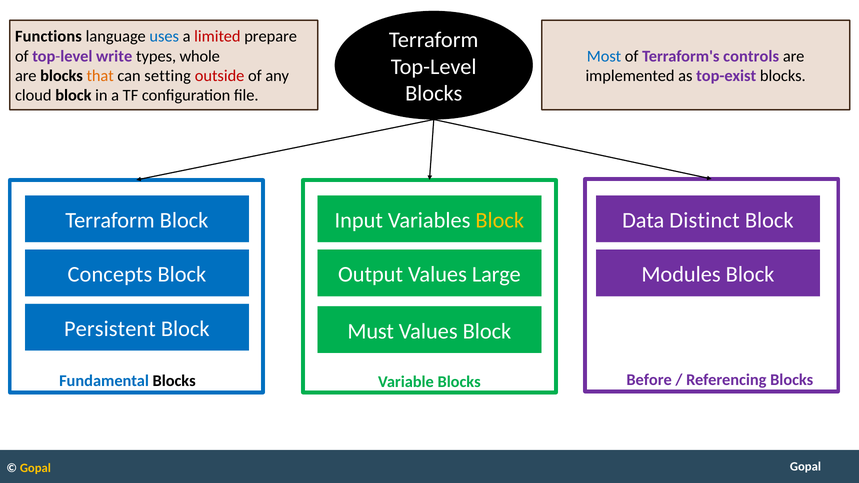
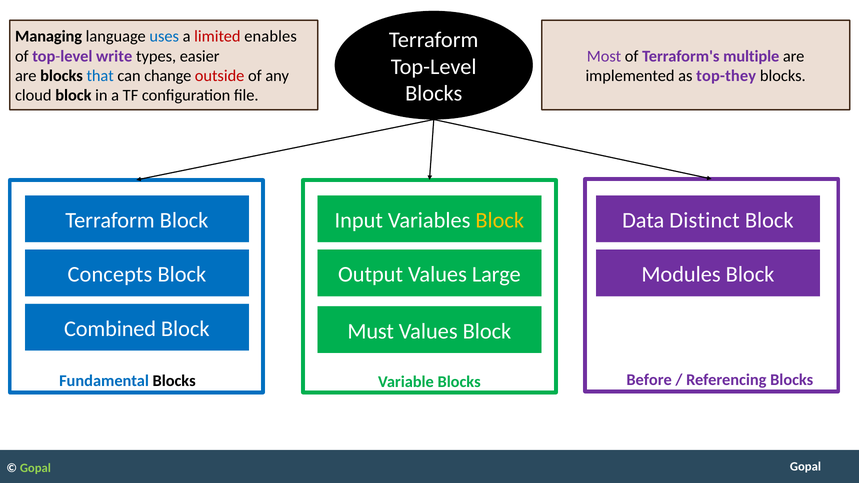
Functions: Functions -> Managing (49, 37)
prepare: prepare -> enables (271, 37)
Most colour: blue -> purple (604, 56)
controls: controls -> multiple (751, 56)
whole: whole -> easier (200, 56)
that colour: orange -> blue (100, 76)
setting: setting -> change (168, 76)
top-exist: top-exist -> top-they (726, 76)
Persistent: Persistent -> Combined (110, 329)
Gopal colour: yellow -> light green (35, 468)
